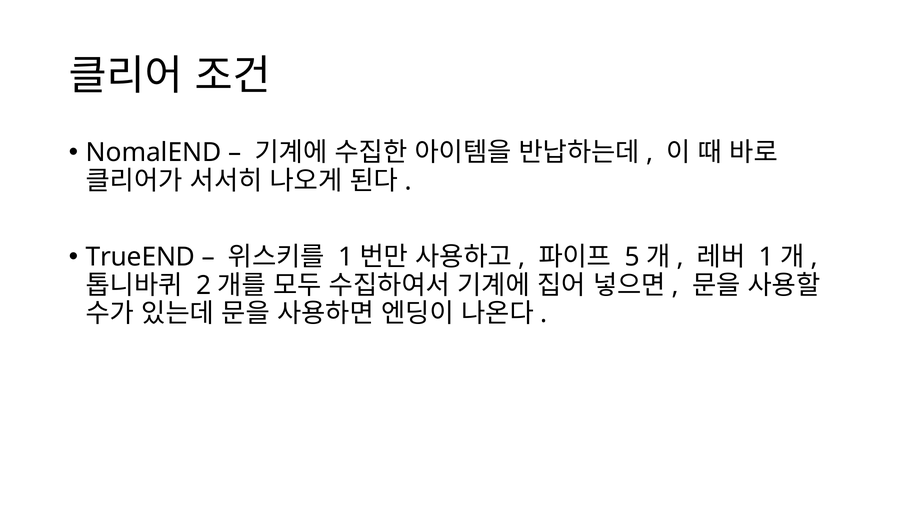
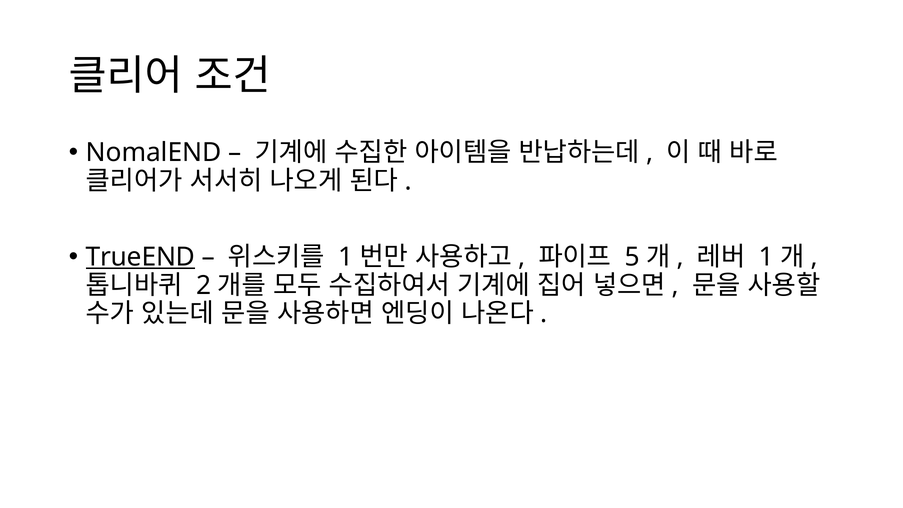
TrueEND underline: none -> present (140, 257)
